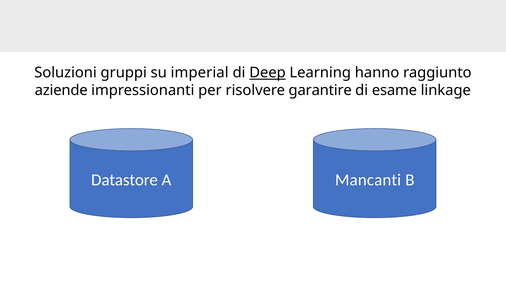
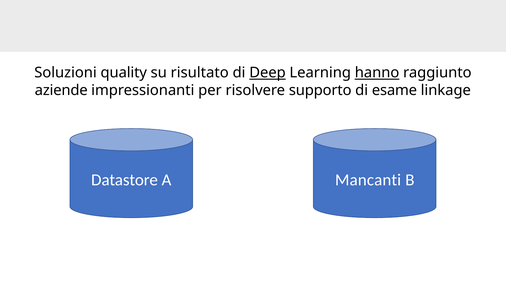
gruppi: gruppi -> quality (124, 73)
imperial: imperial -> risultato (200, 73)
hanno underline: none -> present (377, 73)
garantire: garantire -> supporto (320, 90)
